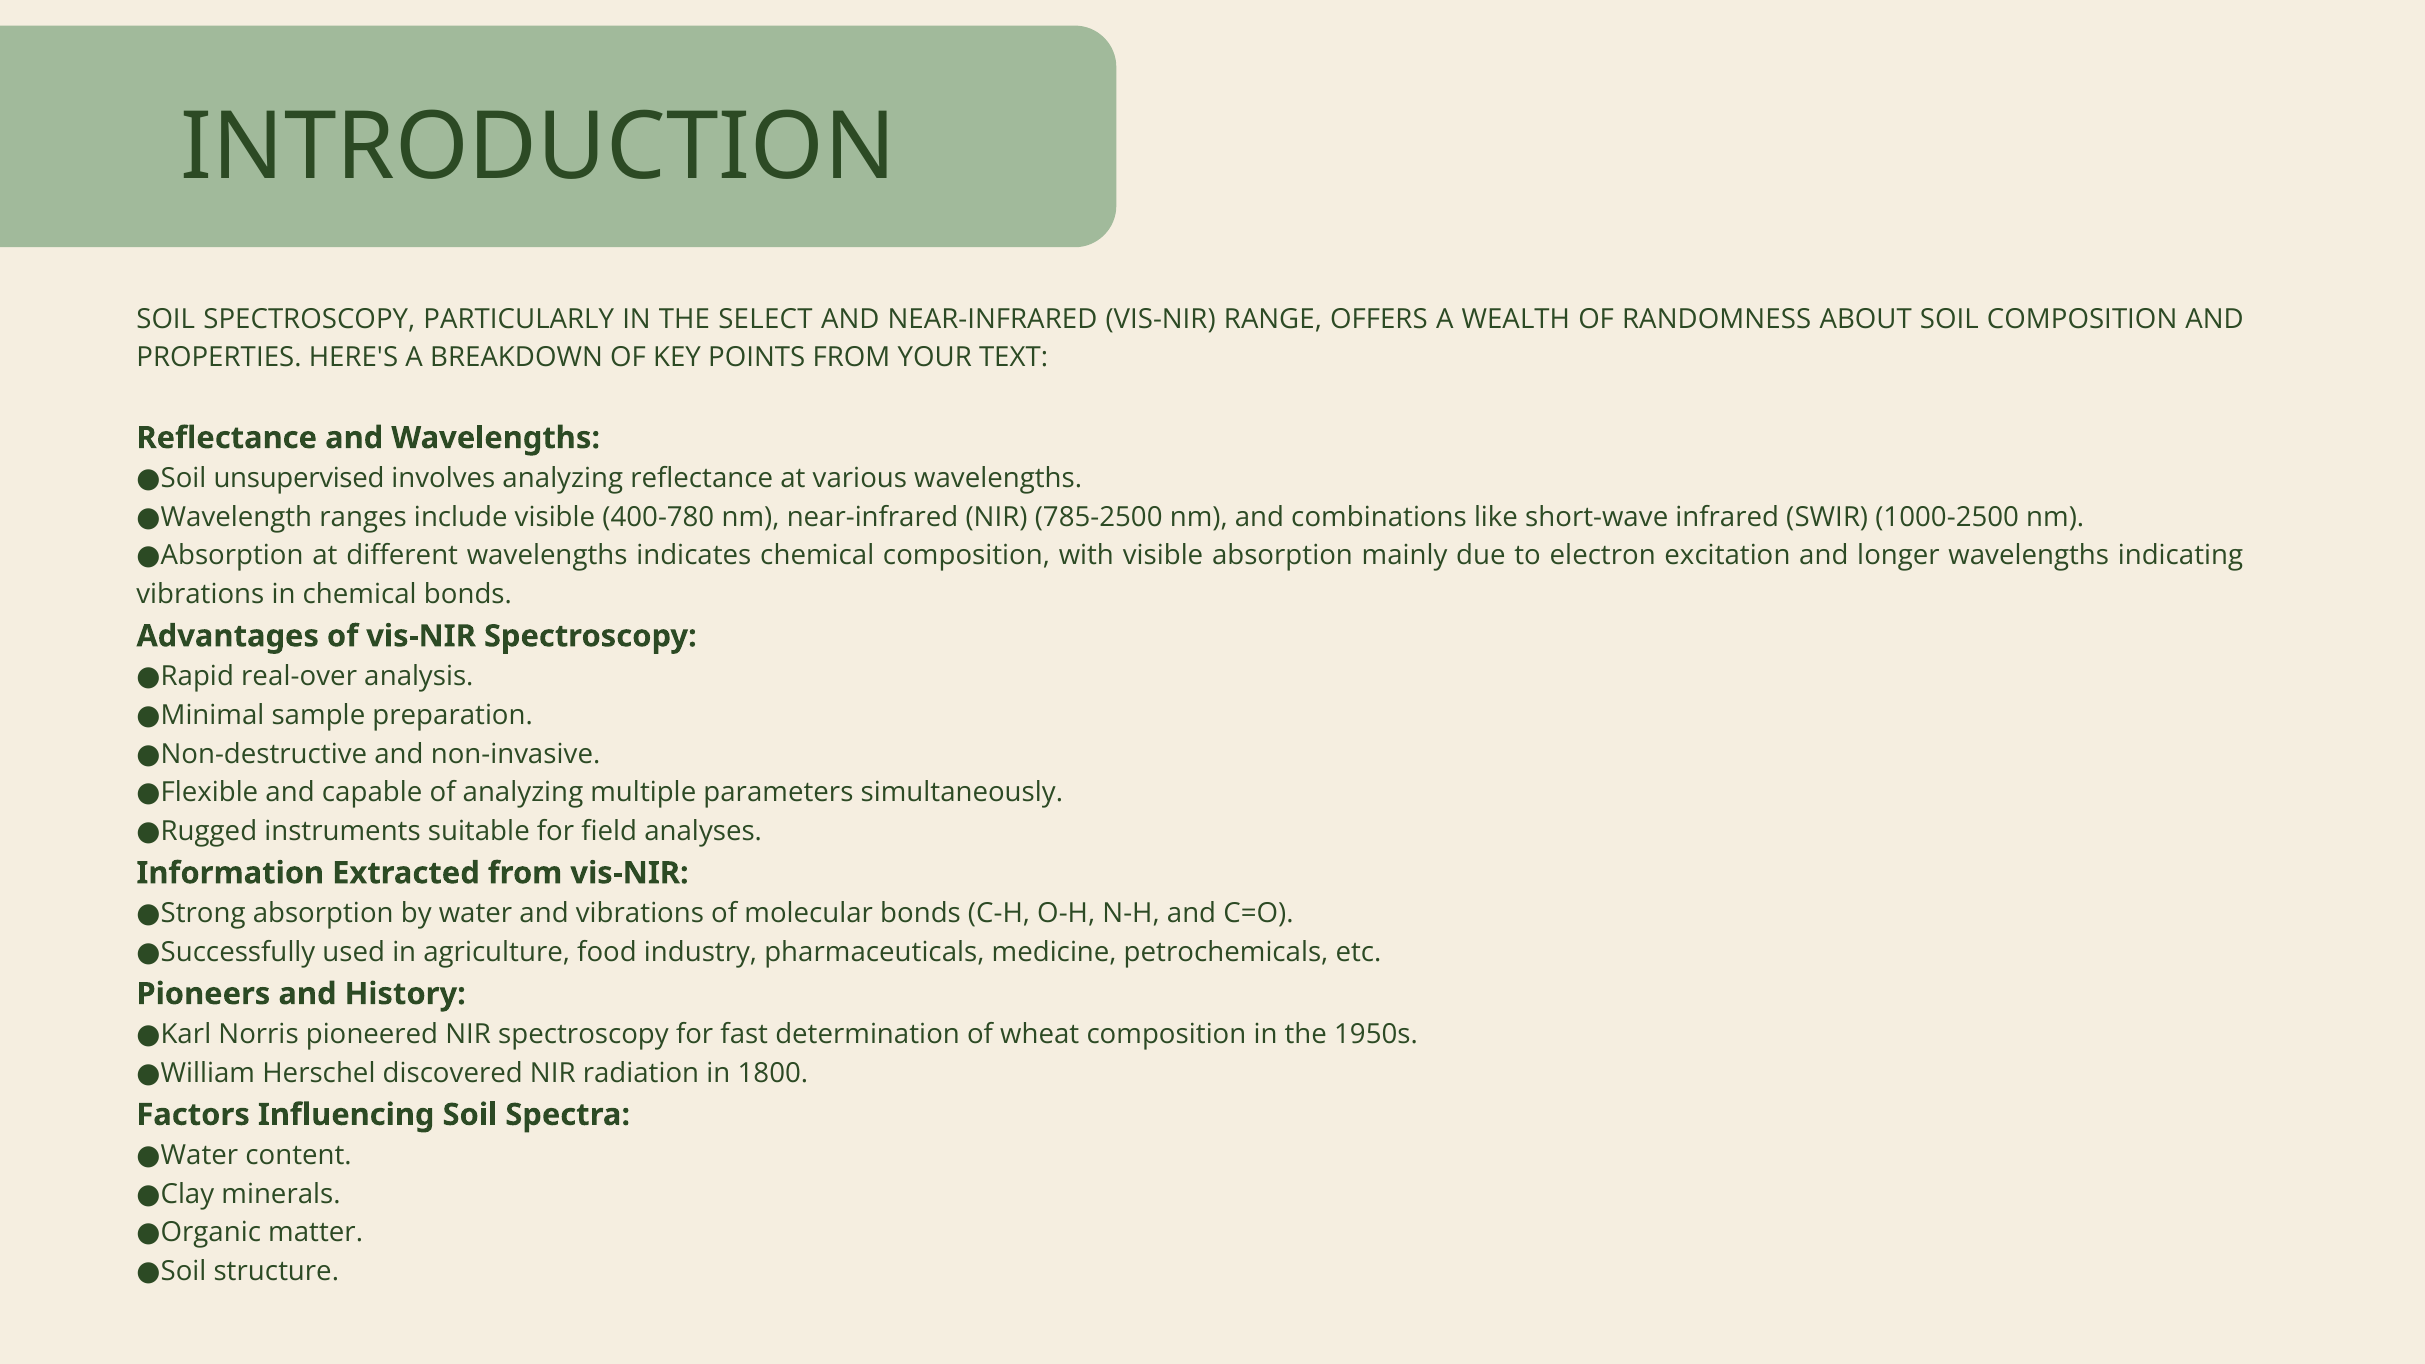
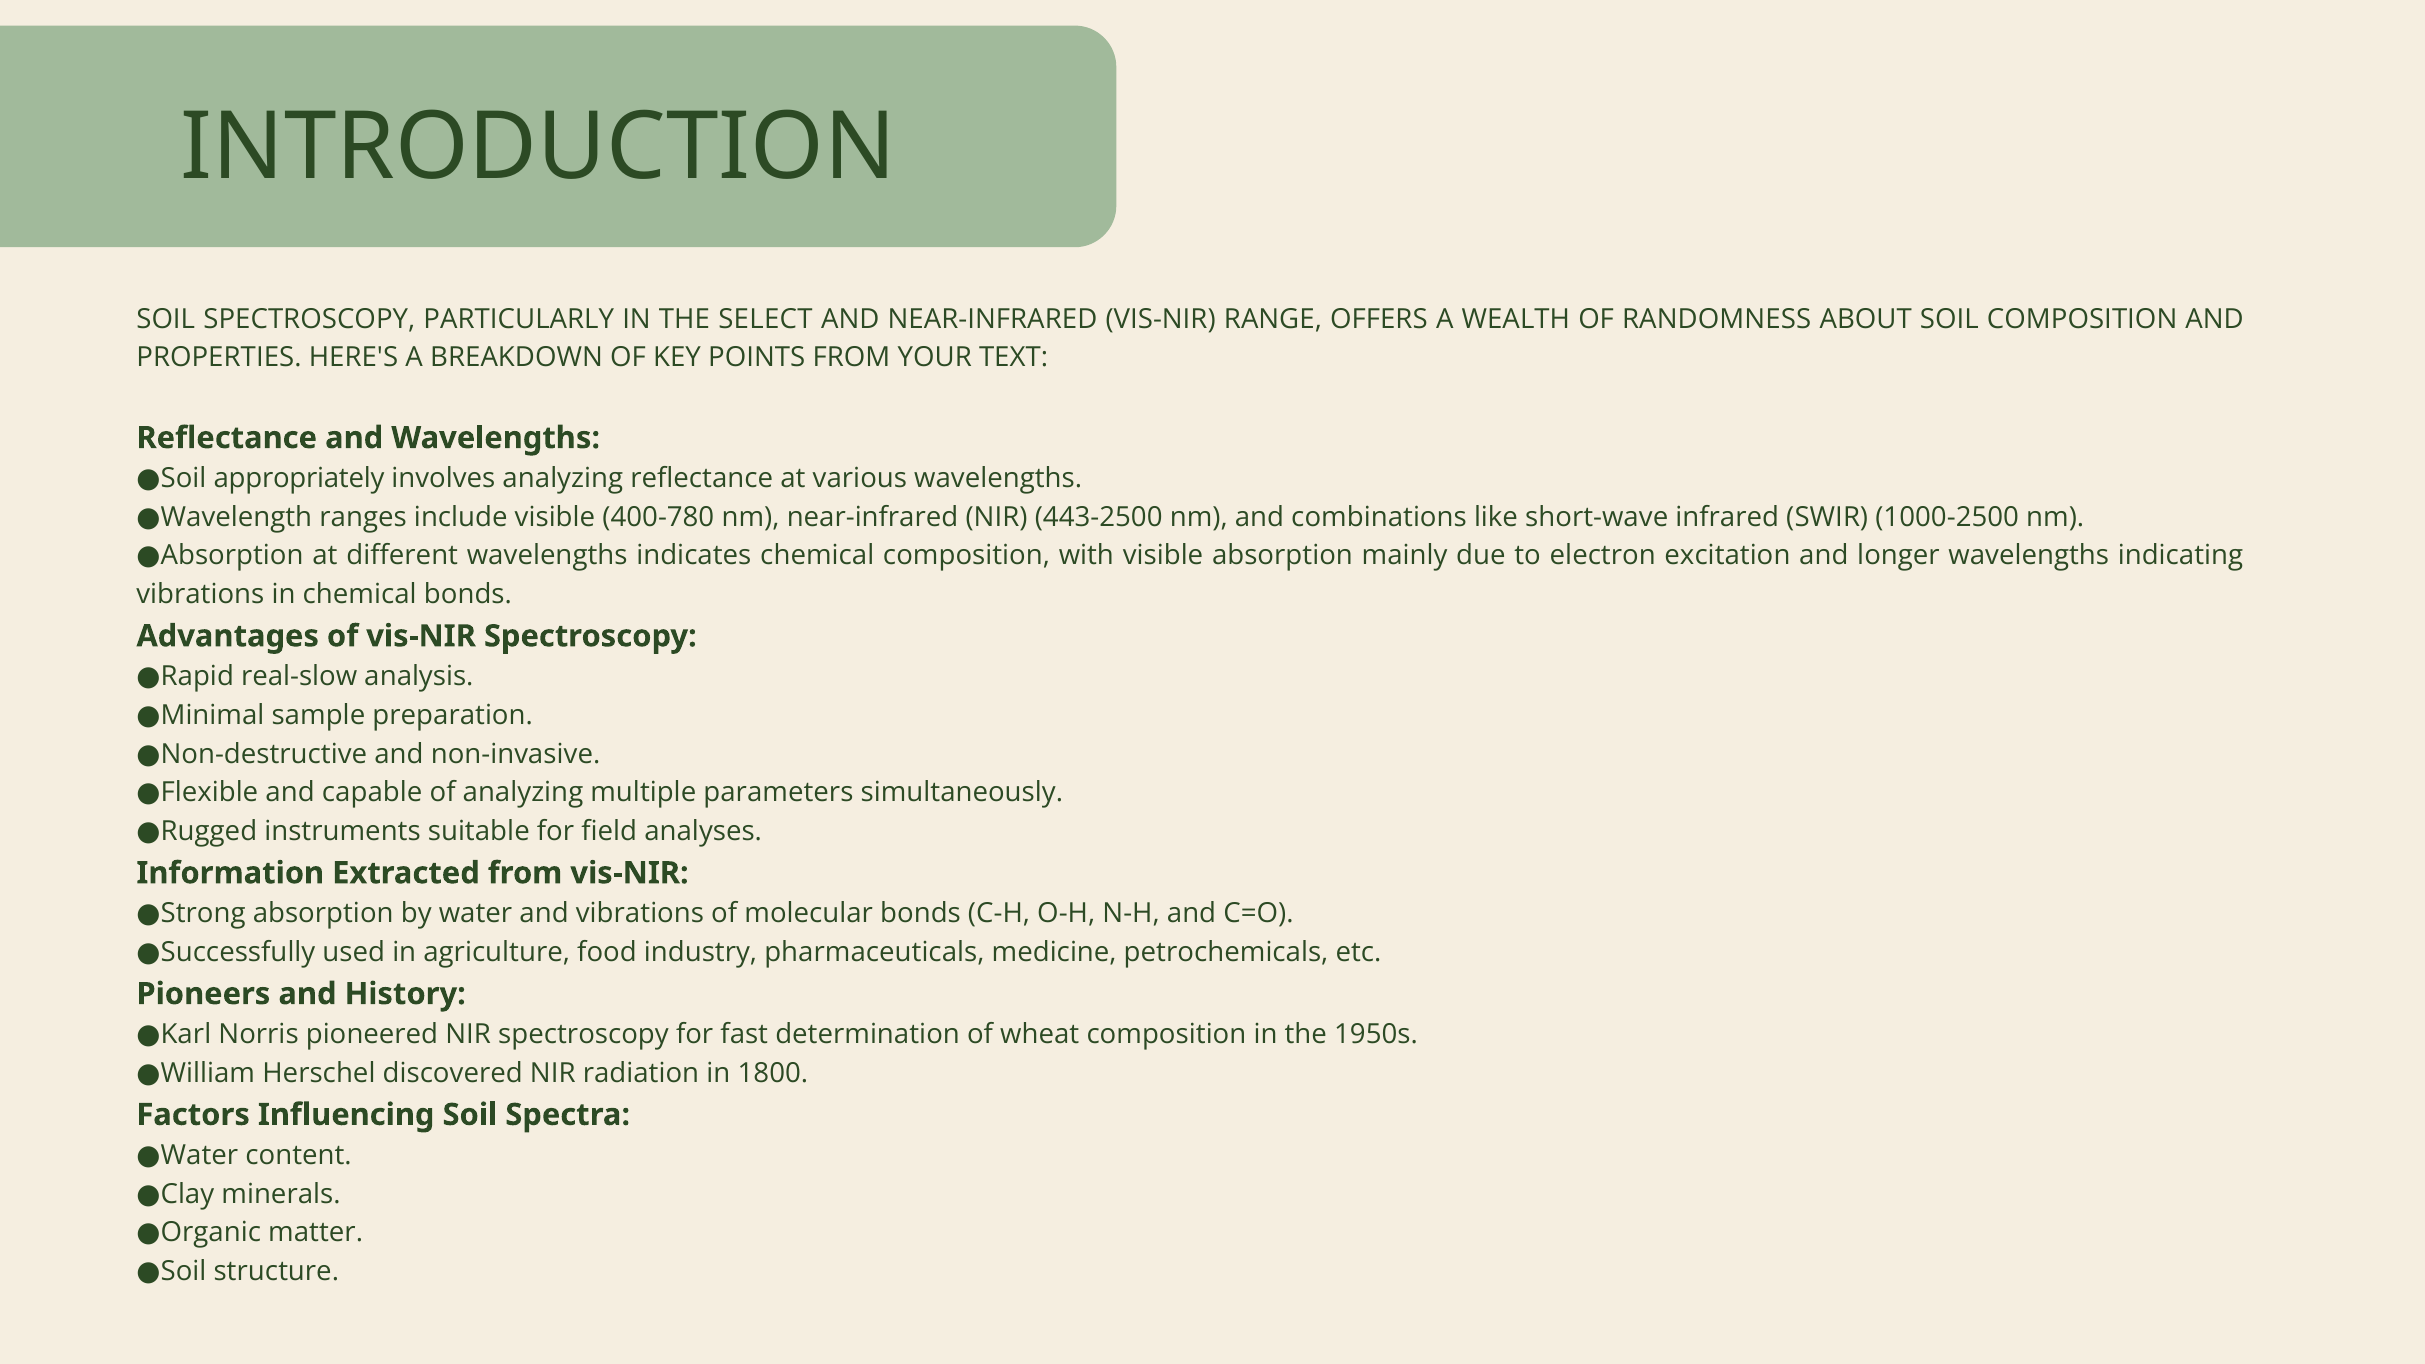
unsupervised: unsupervised -> appropriately (299, 478)
785-2500: 785-2500 -> 443-2500 (1099, 517)
real-over: real-over -> real-slow (299, 677)
